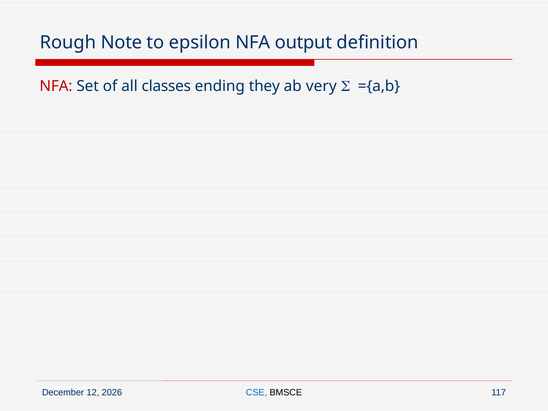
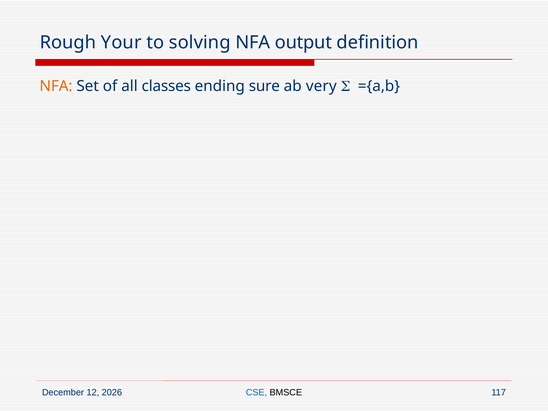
Note: Note -> Your (121, 42)
epsilon: epsilon -> solving (200, 42)
NFA colour: red -> orange (56, 86)
they: they -> sure (264, 86)
